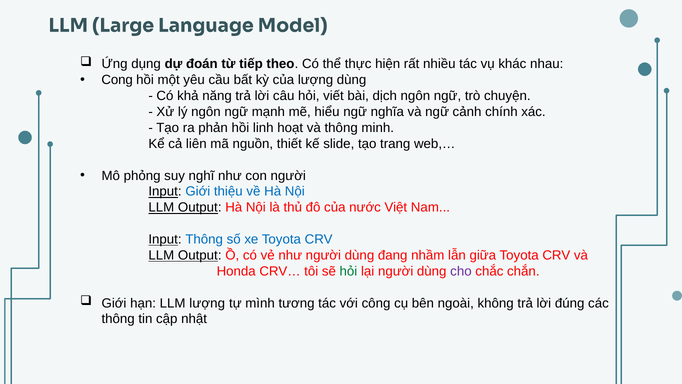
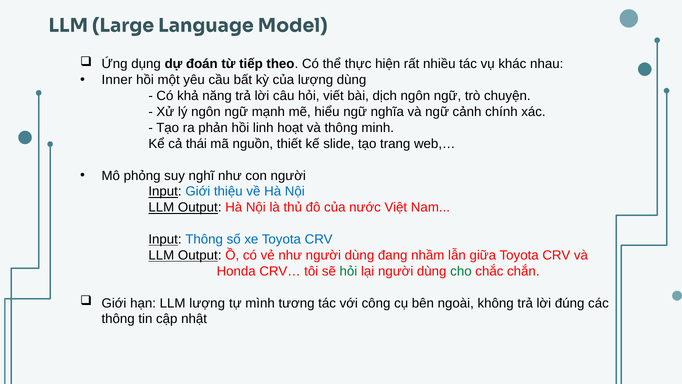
Cong: Cong -> Inner (117, 80)
liên: liên -> thái (196, 144)
cho colour: purple -> green (461, 271)
